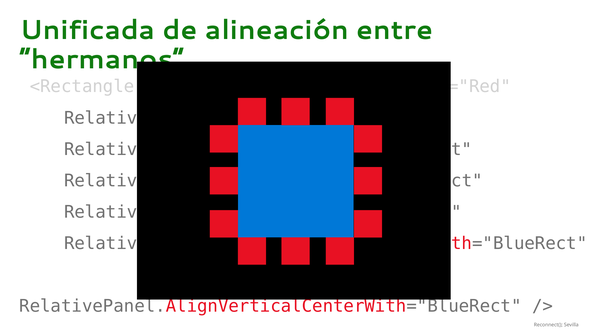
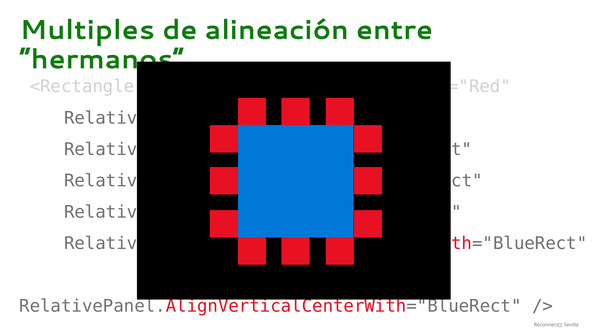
Unificada: Unificada -> Multiples (87, 30)
